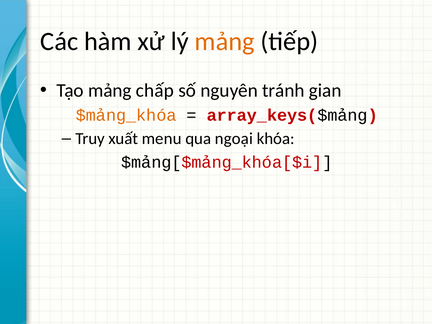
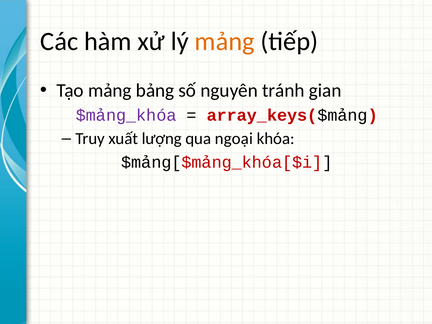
chấp: chấp -> bảng (155, 90)
$mảng_khóa colour: orange -> purple (126, 115)
menu: menu -> lượng (162, 139)
